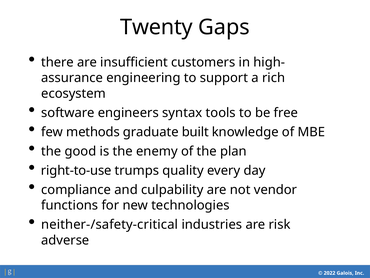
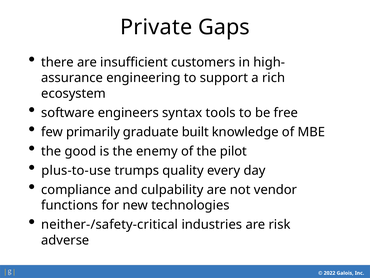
Twenty: Twenty -> Private (156, 27)
methods: methods -> primarily (93, 132)
plan: plan -> pilot (233, 151)
right-to-use: right-to-use -> plus-to-use (76, 170)
